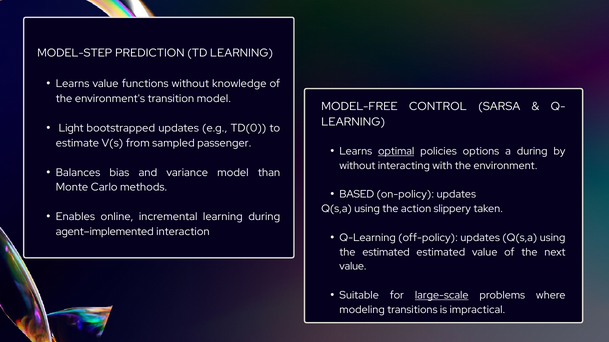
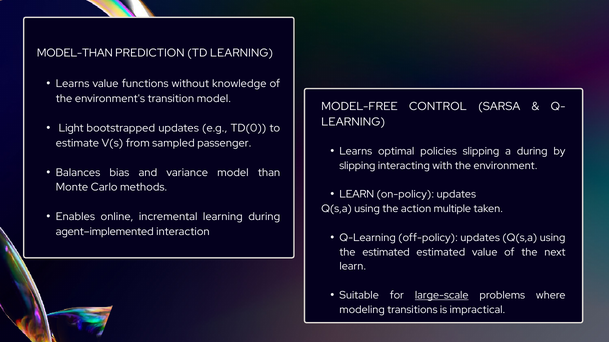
MODEL-STEP: MODEL-STEP -> MODEL-THAN (75, 53)
optimal underline: present -> none (396, 152)
policies options: options -> slipping (481, 152)
without: without -> slipping (357, 166)
BASED: BASED -> LEARN (357, 195)
slippery: slippery -> multiple (452, 209)
value: value -> learn (353, 267)
